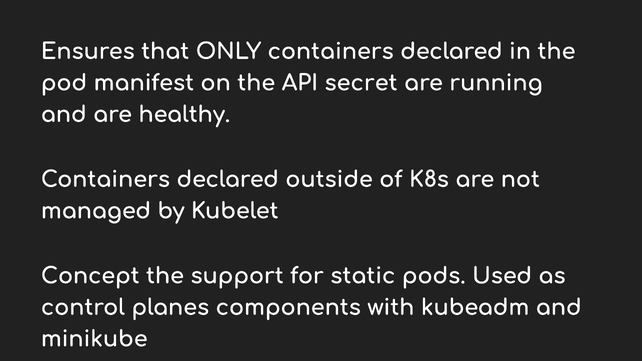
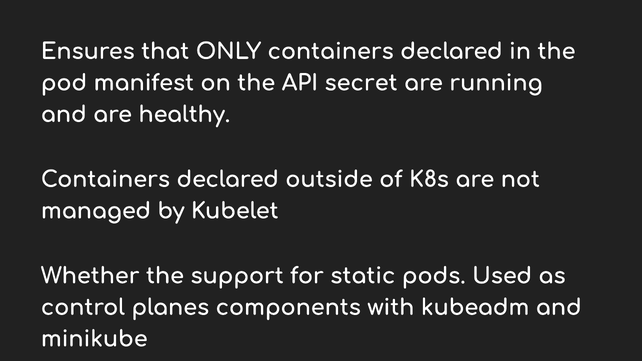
Concept: Concept -> Whether (90, 276)
